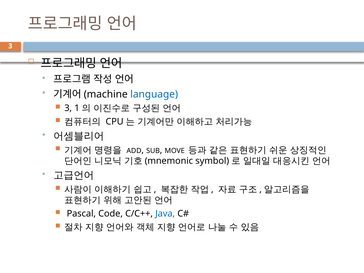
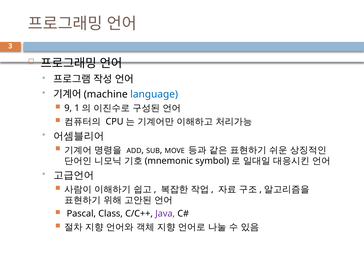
3: 3 -> 9 (68, 108)
Code: Code -> Class (111, 214)
Java colour: blue -> purple (165, 214)
